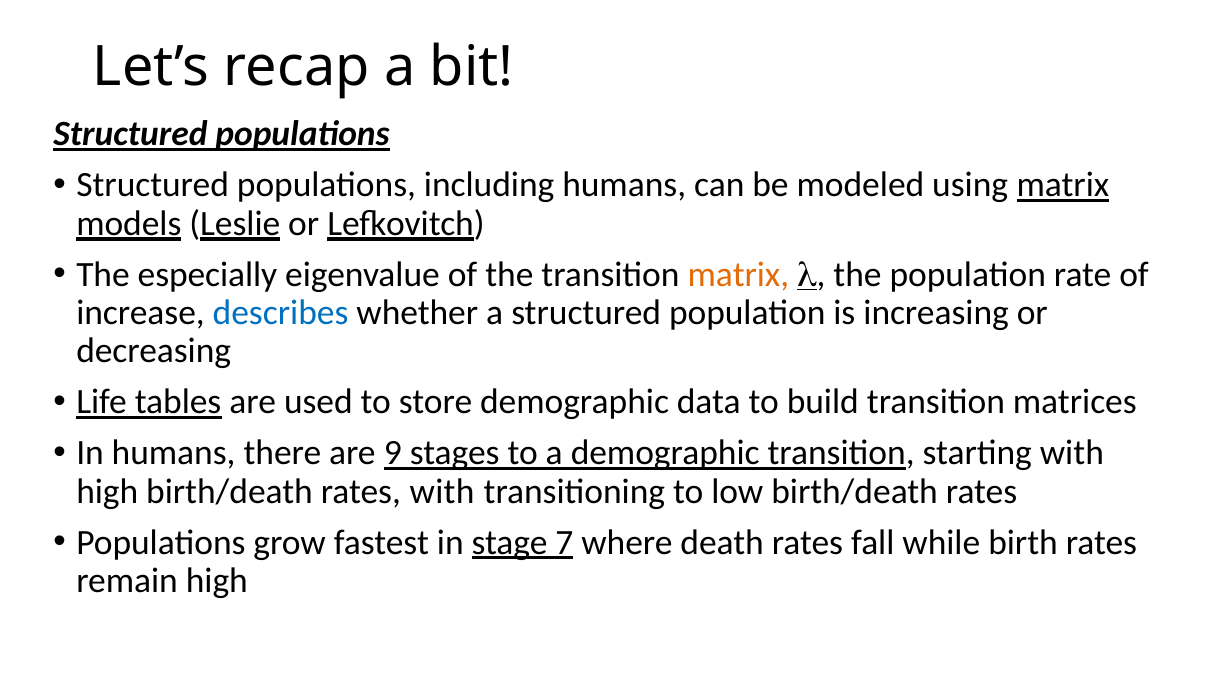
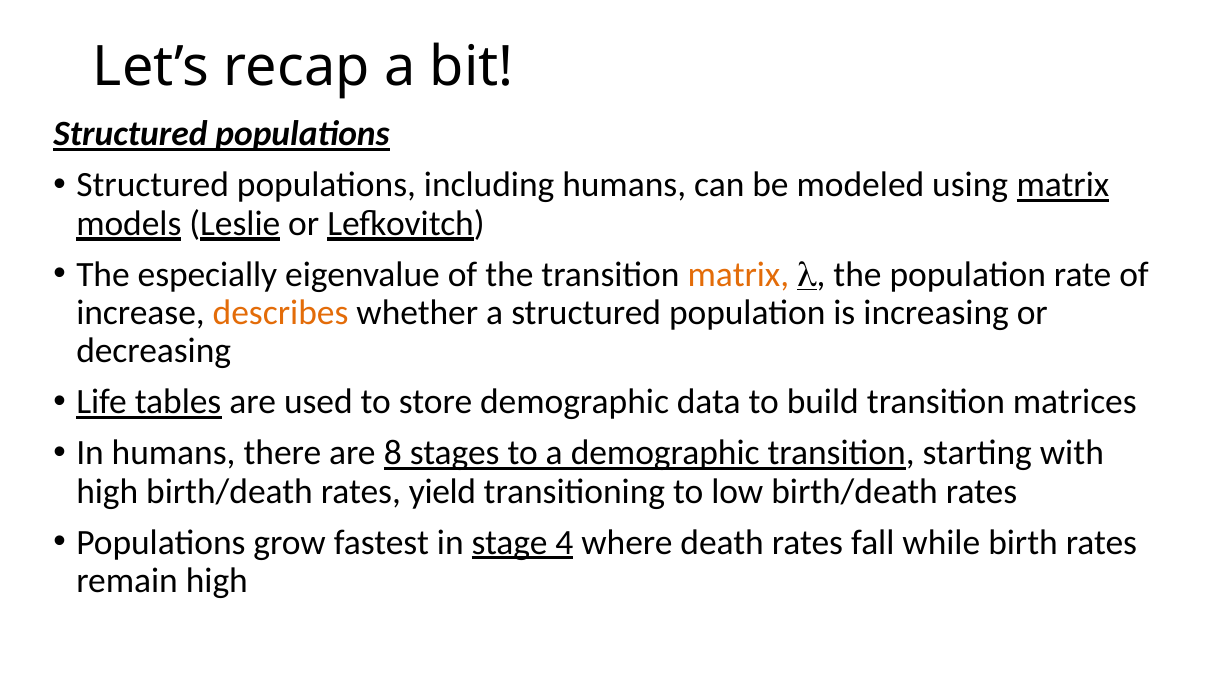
describes colour: blue -> orange (281, 313)
9: 9 -> 8 (393, 453)
rates with: with -> yield (442, 491)
7: 7 -> 4 (564, 542)
